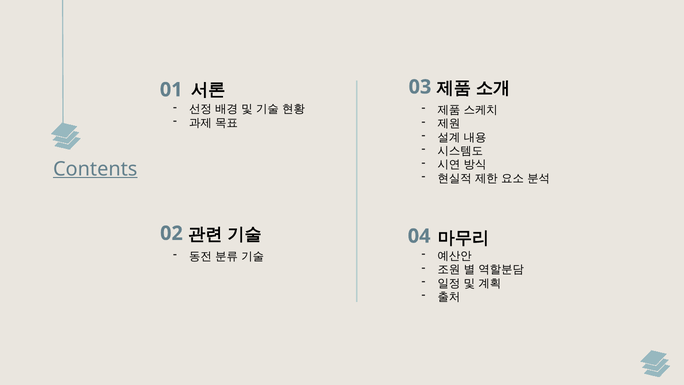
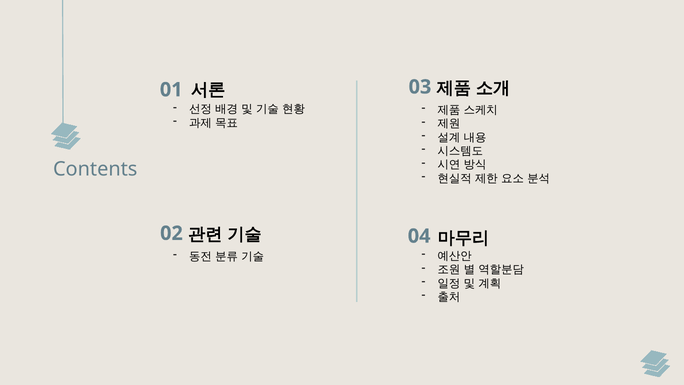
Contents underline: present -> none (95, 169)
